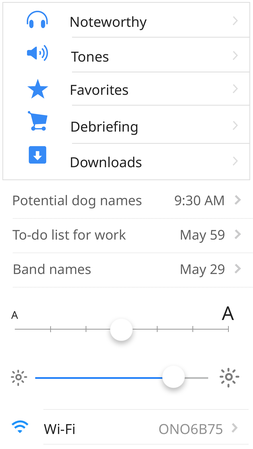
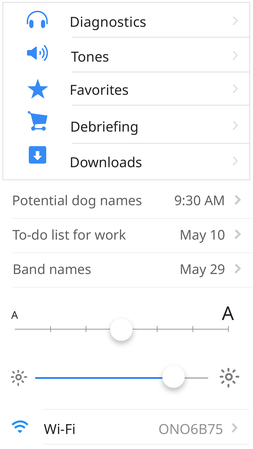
Noteworthy: Noteworthy -> Diagnostics (108, 22)
59: 59 -> 10 (217, 235)
